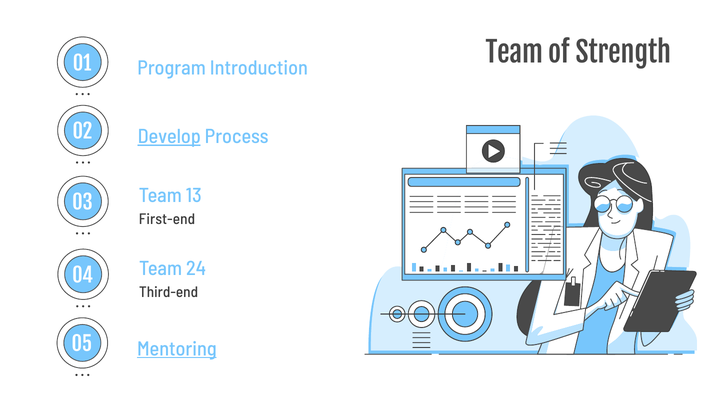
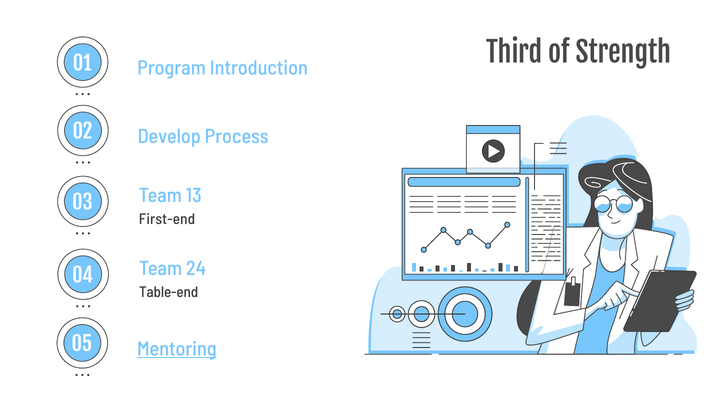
Team: Team -> Third (514, 53)
Develop underline: present -> none (169, 137)
Third-end: Third-end -> Table-end (169, 292)
